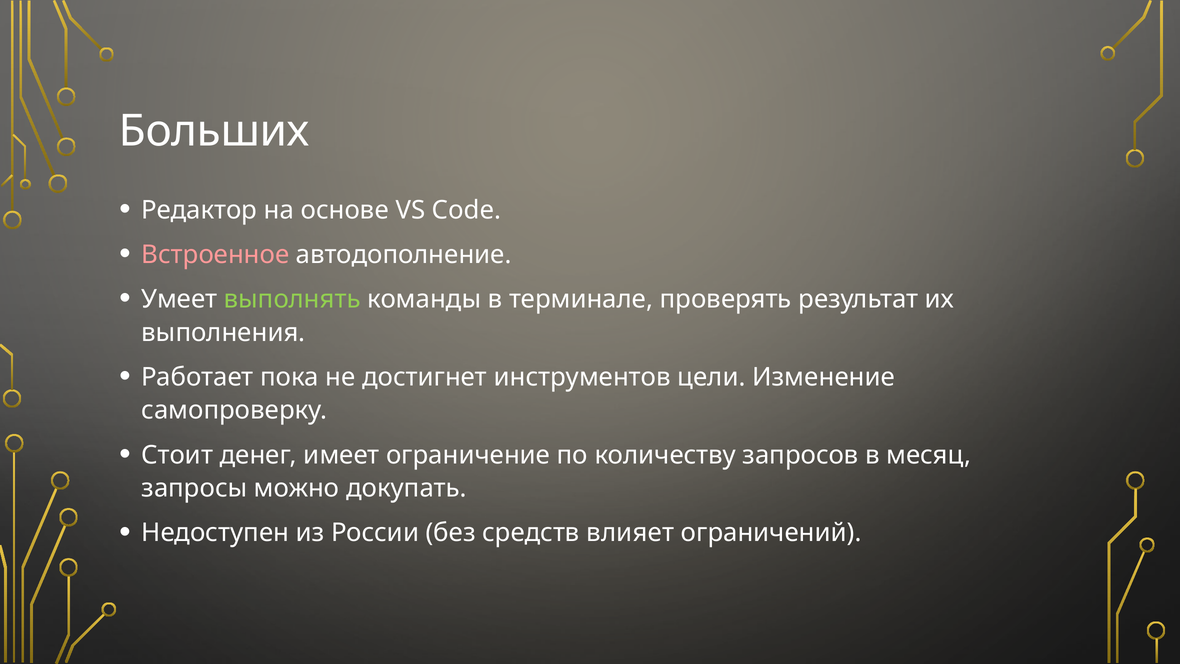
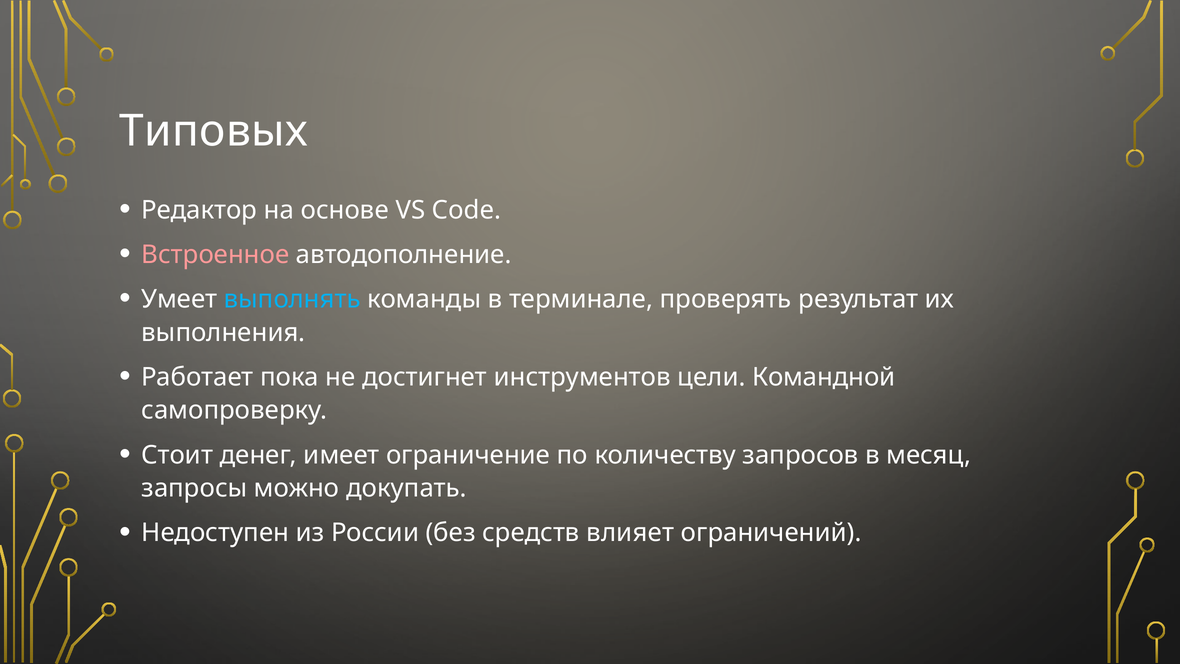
Больших: Больших -> Типовых (214, 131)
выполнять colour: light green -> light blue (292, 299)
Изменение: Изменение -> Командной (824, 377)
